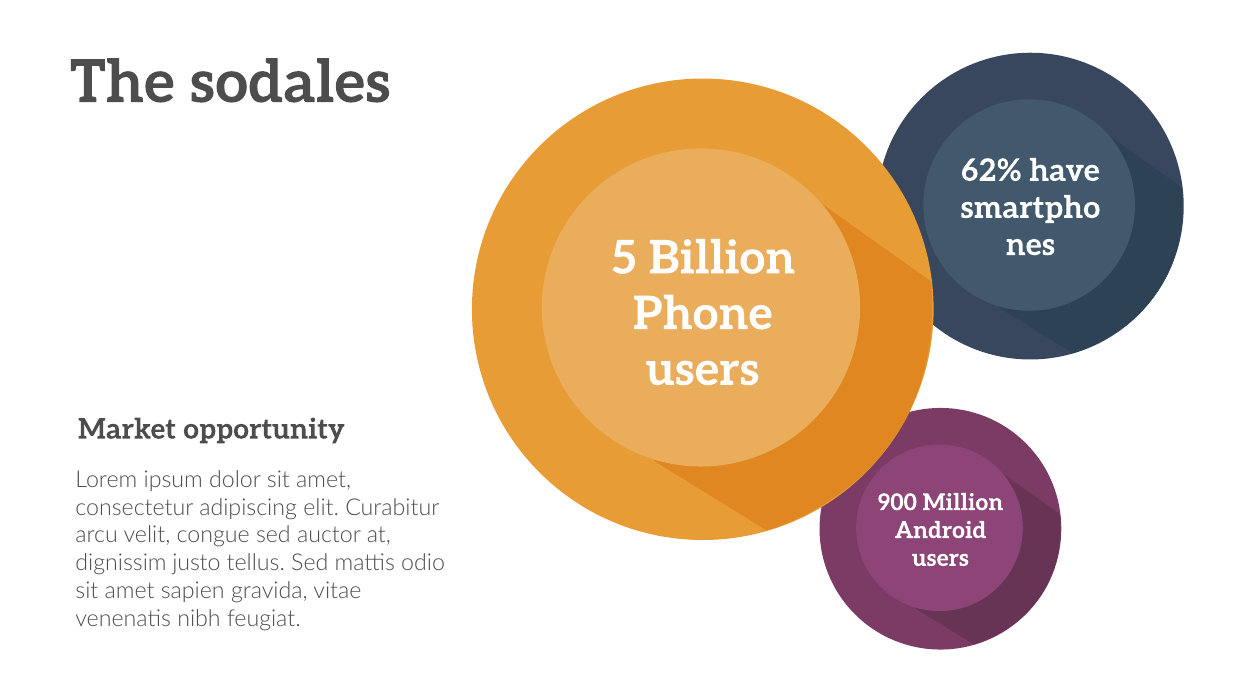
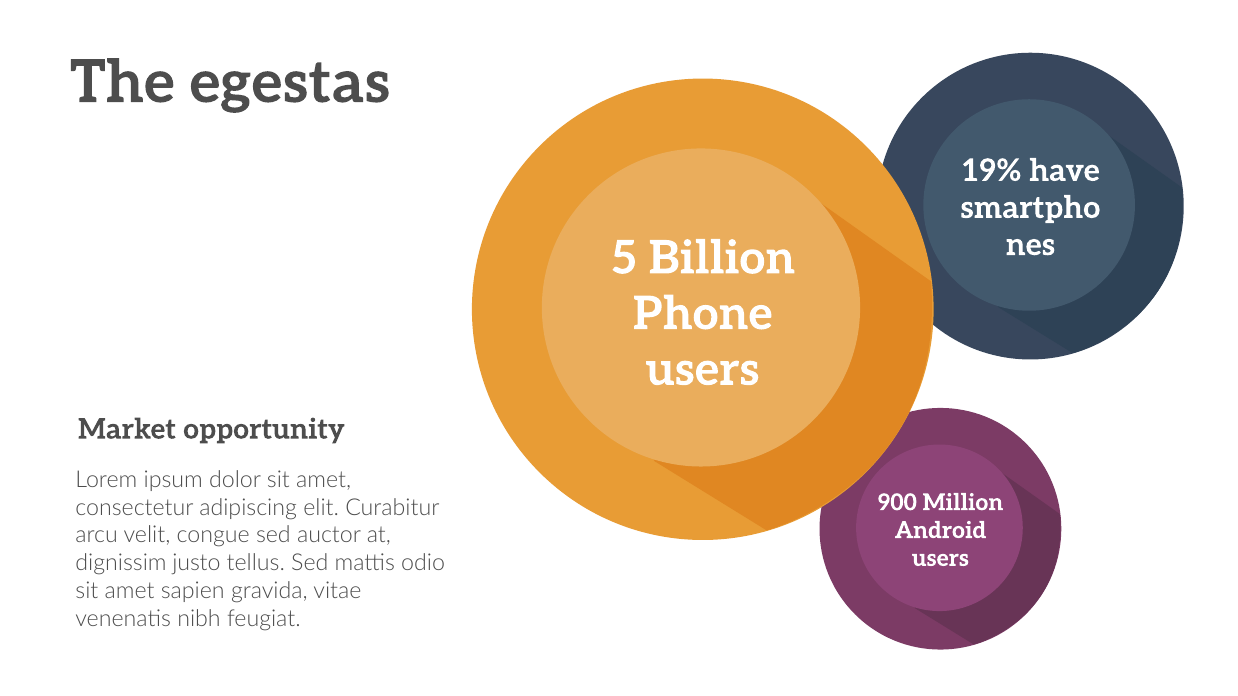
sodales: sodales -> egestas (290, 83)
62%: 62% -> 19% (991, 171)
